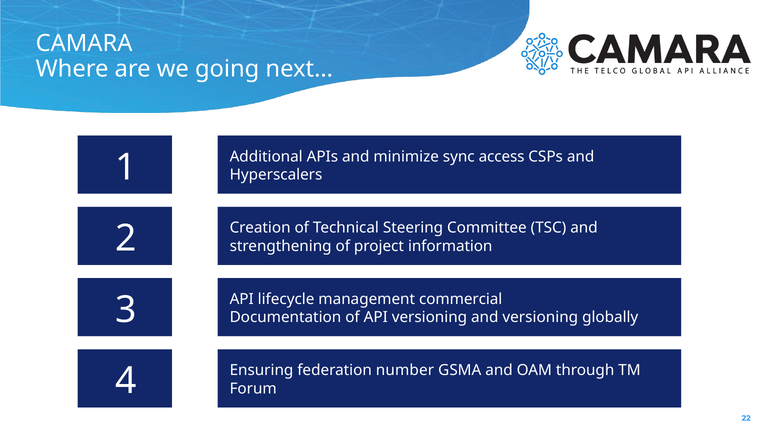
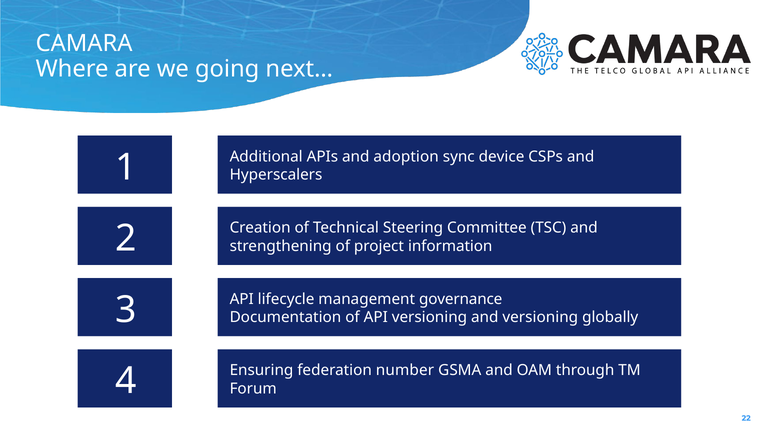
minimize: minimize -> adoption (406, 157)
access: access -> device (502, 157)
commercial: commercial -> governance (461, 299)
